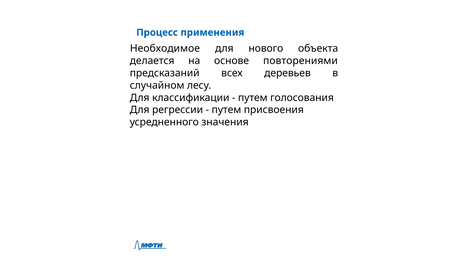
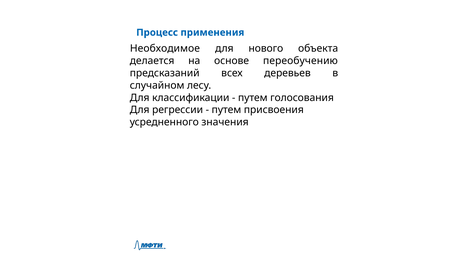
повторениями: повторениями -> переобучению (300, 61)
